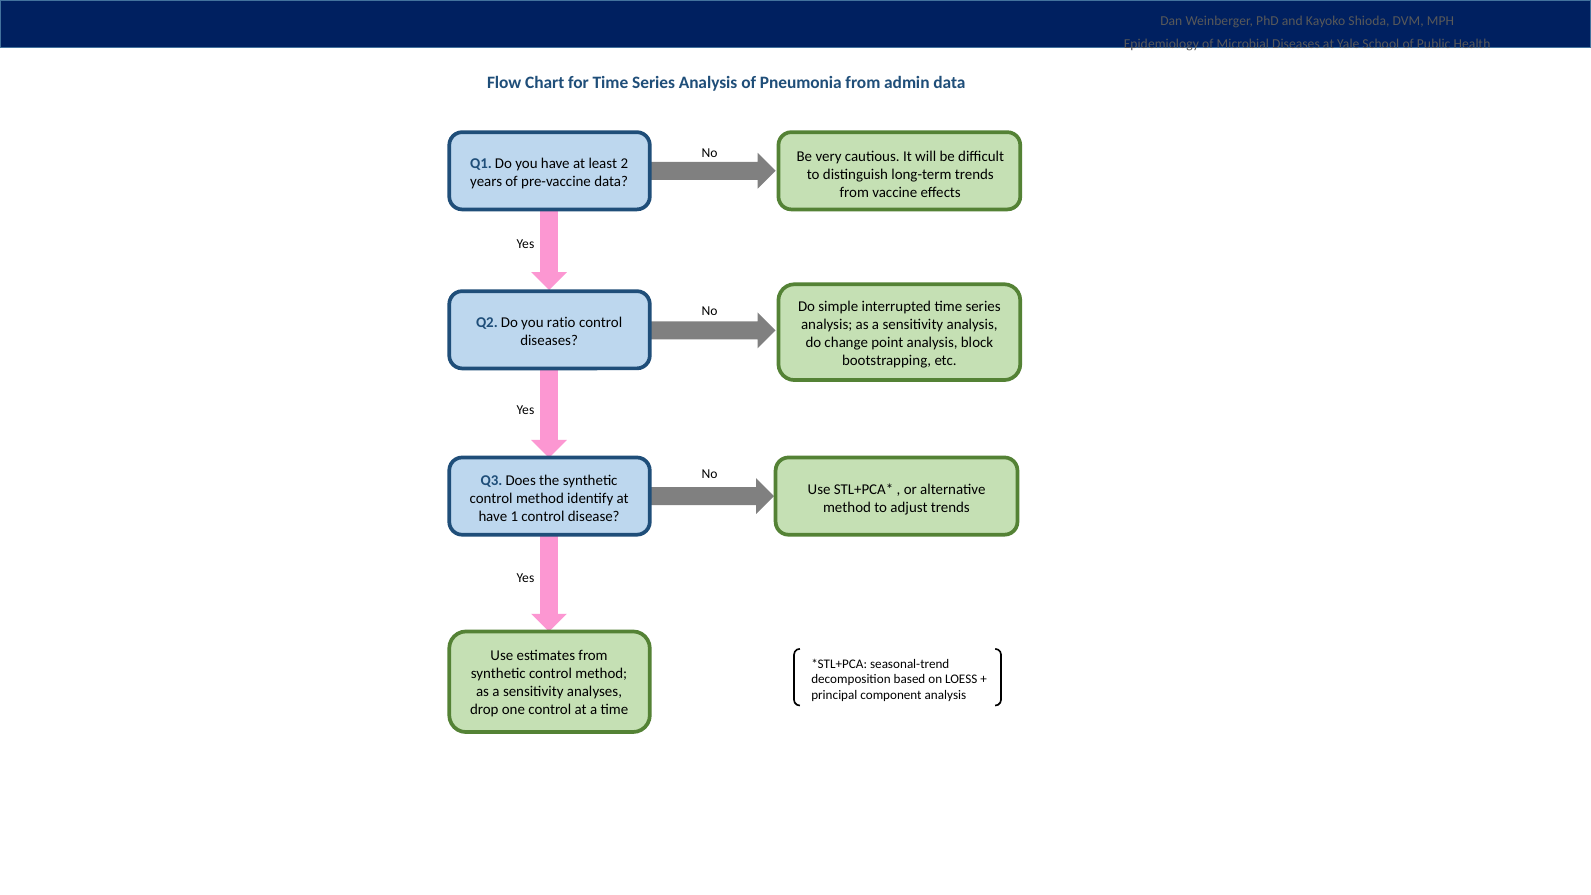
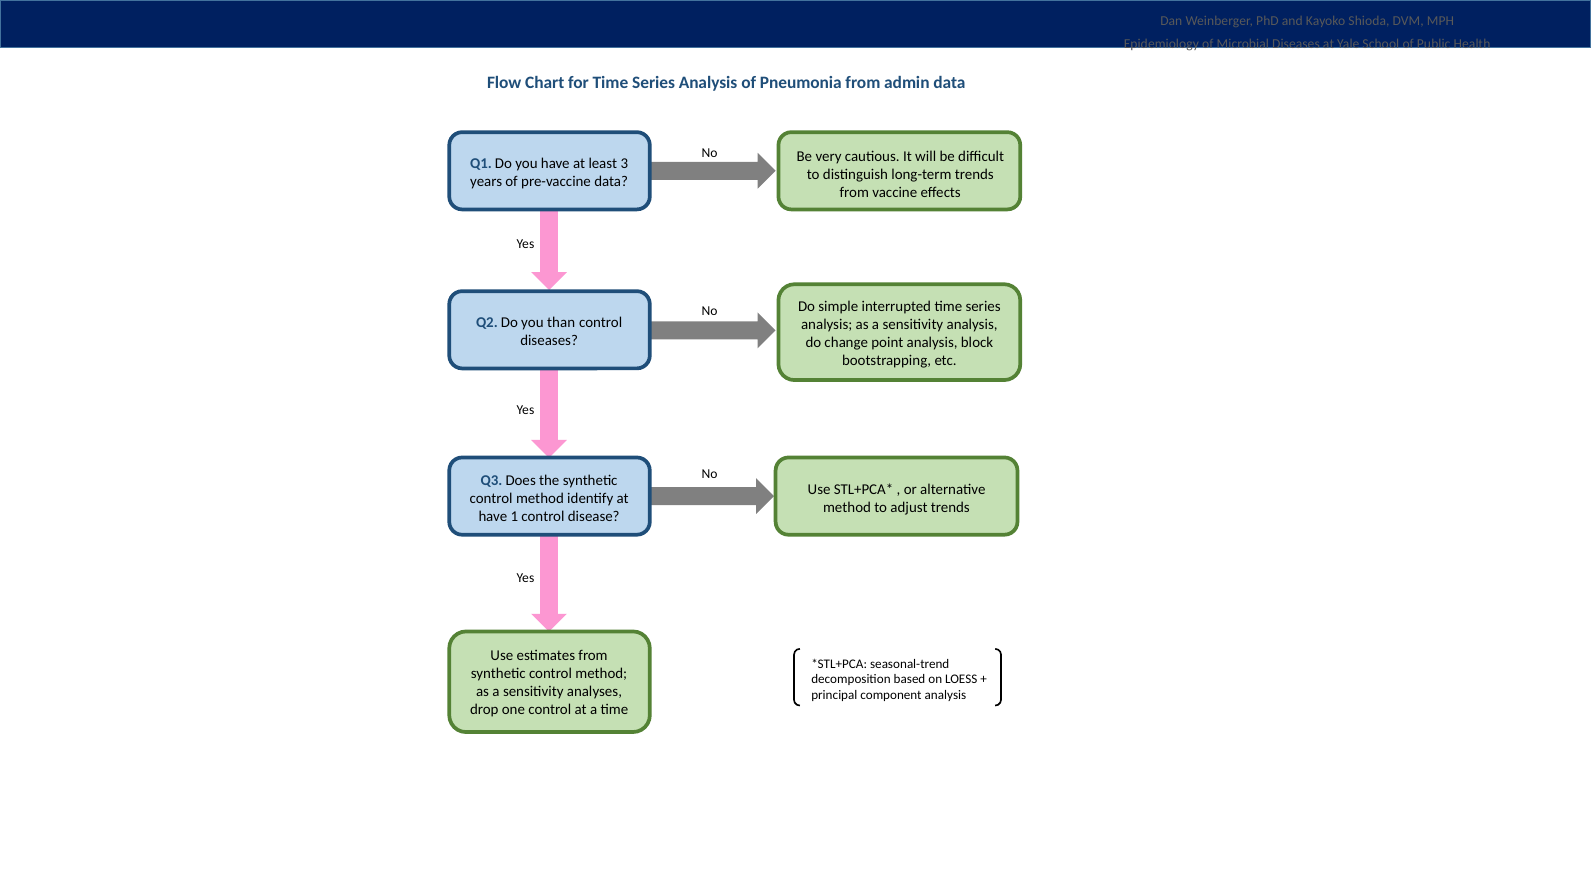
2: 2 -> 3 (624, 164)
ratio: ratio -> than (561, 323)
